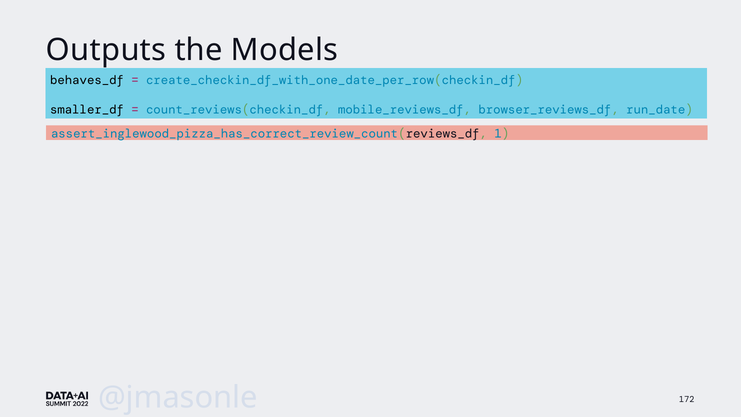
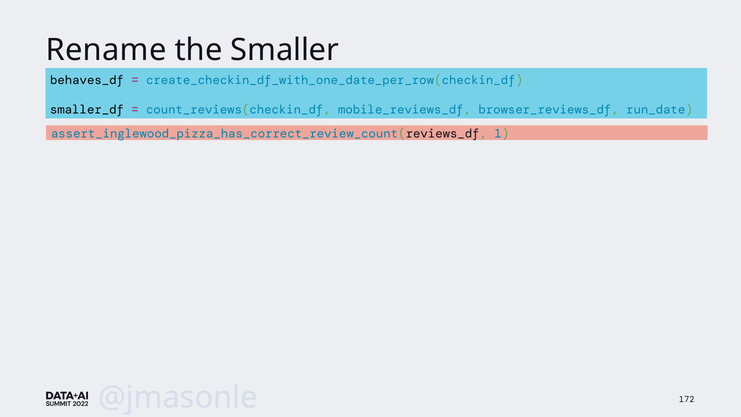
Outputs: Outputs -> Rename (106, 50)
Models: Models -> Smaller (285, 50)
